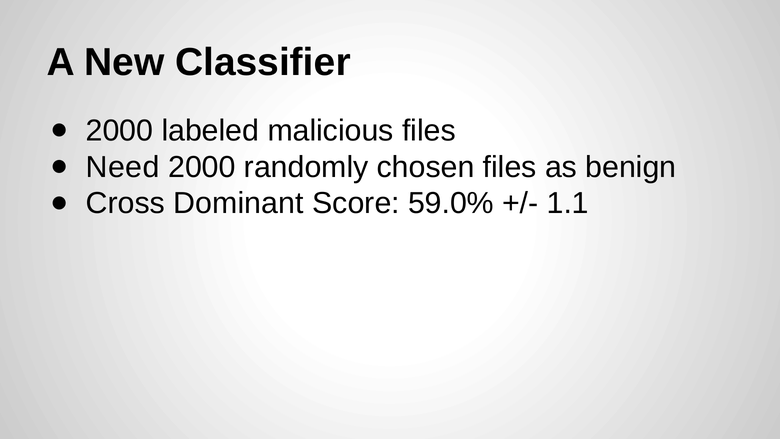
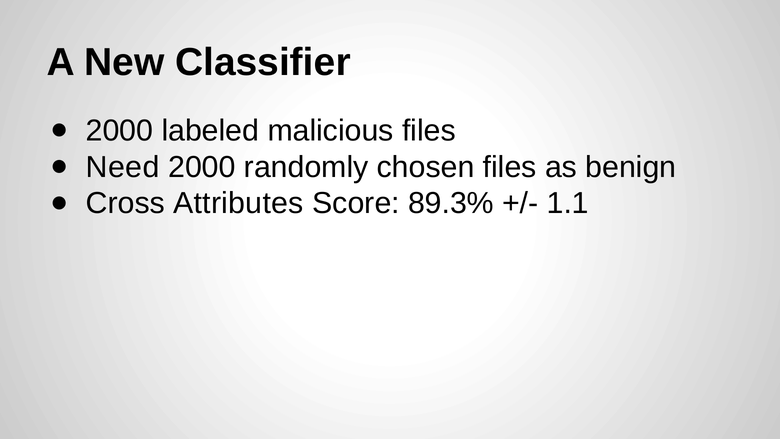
Dominant: Dominant -> Attributes (238, 203)
59.0%: 59.0% -> 89.3% (451, 203)
